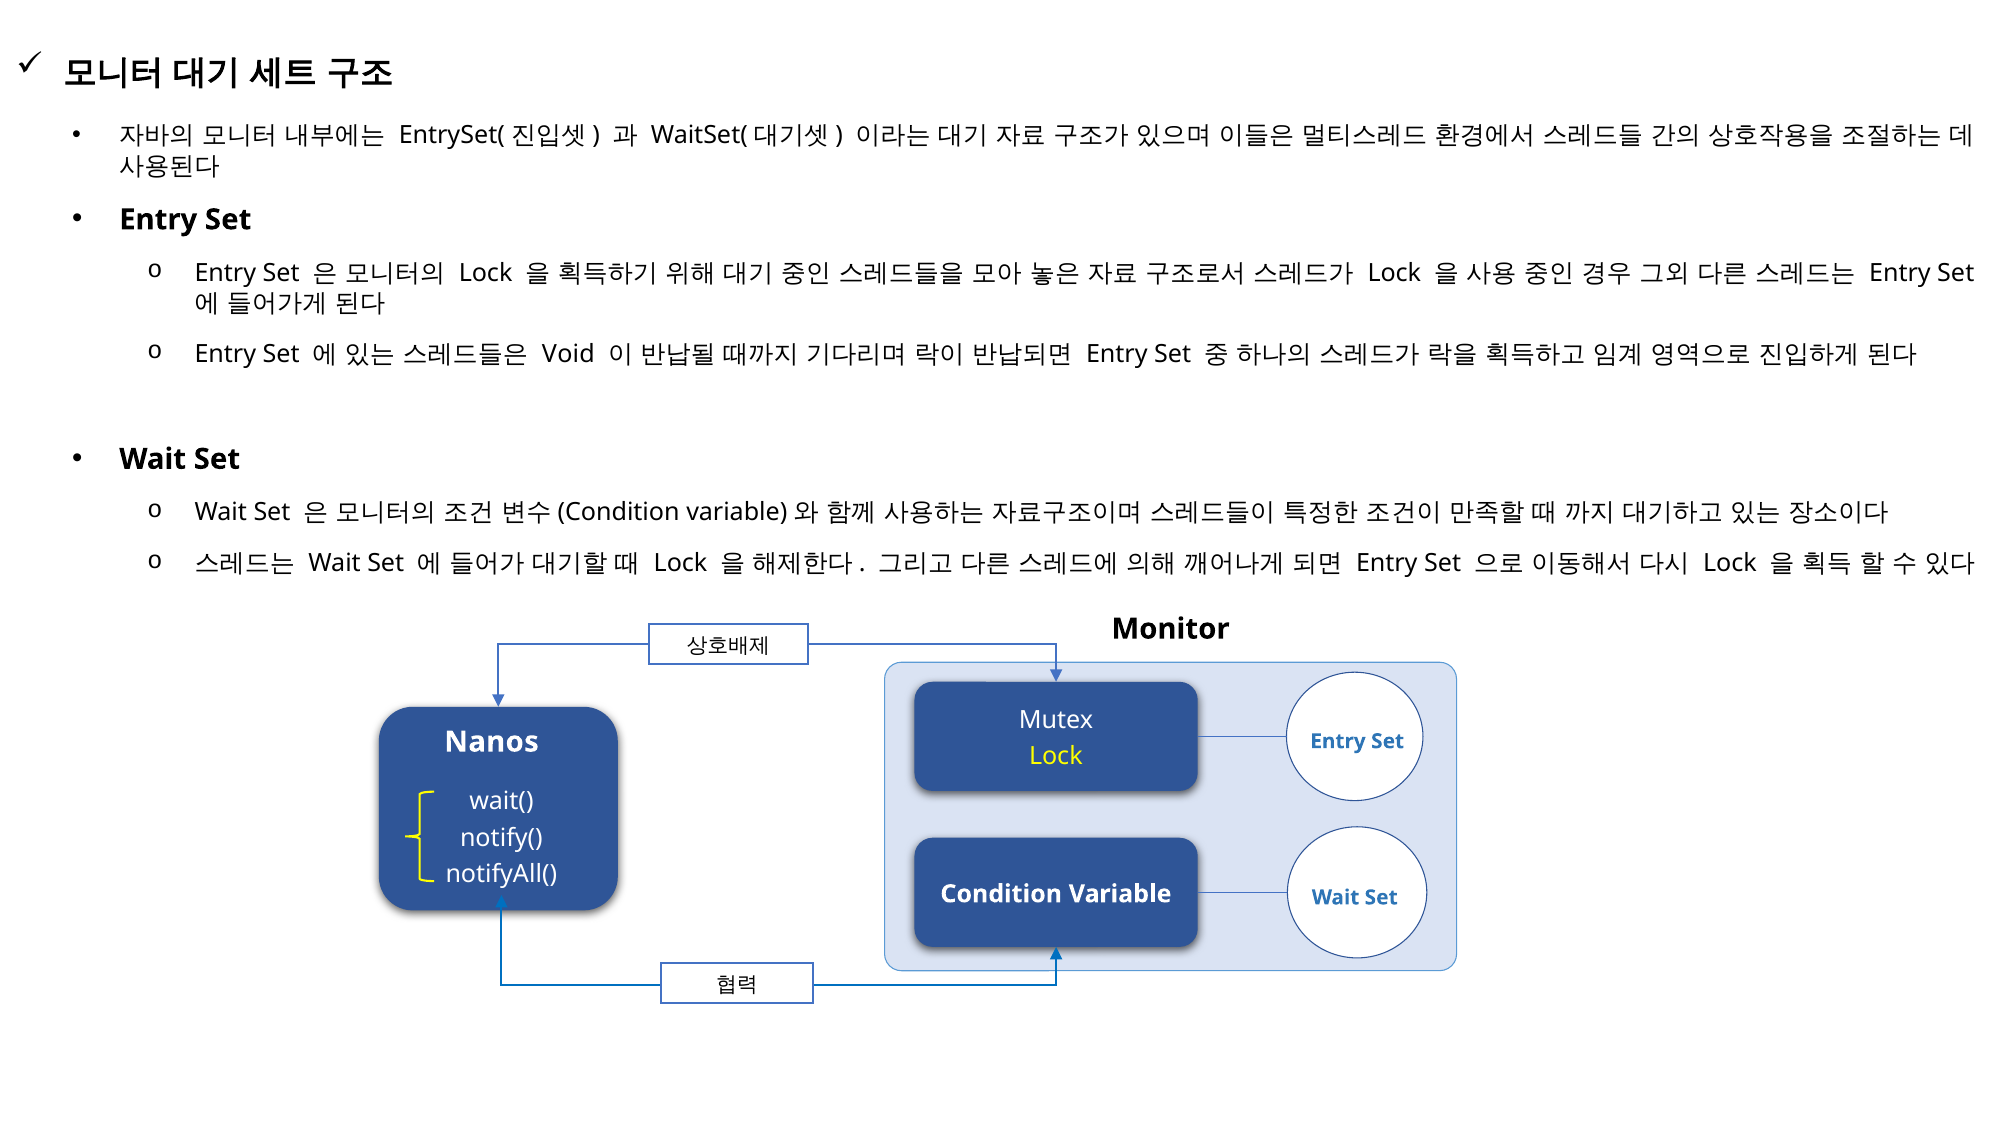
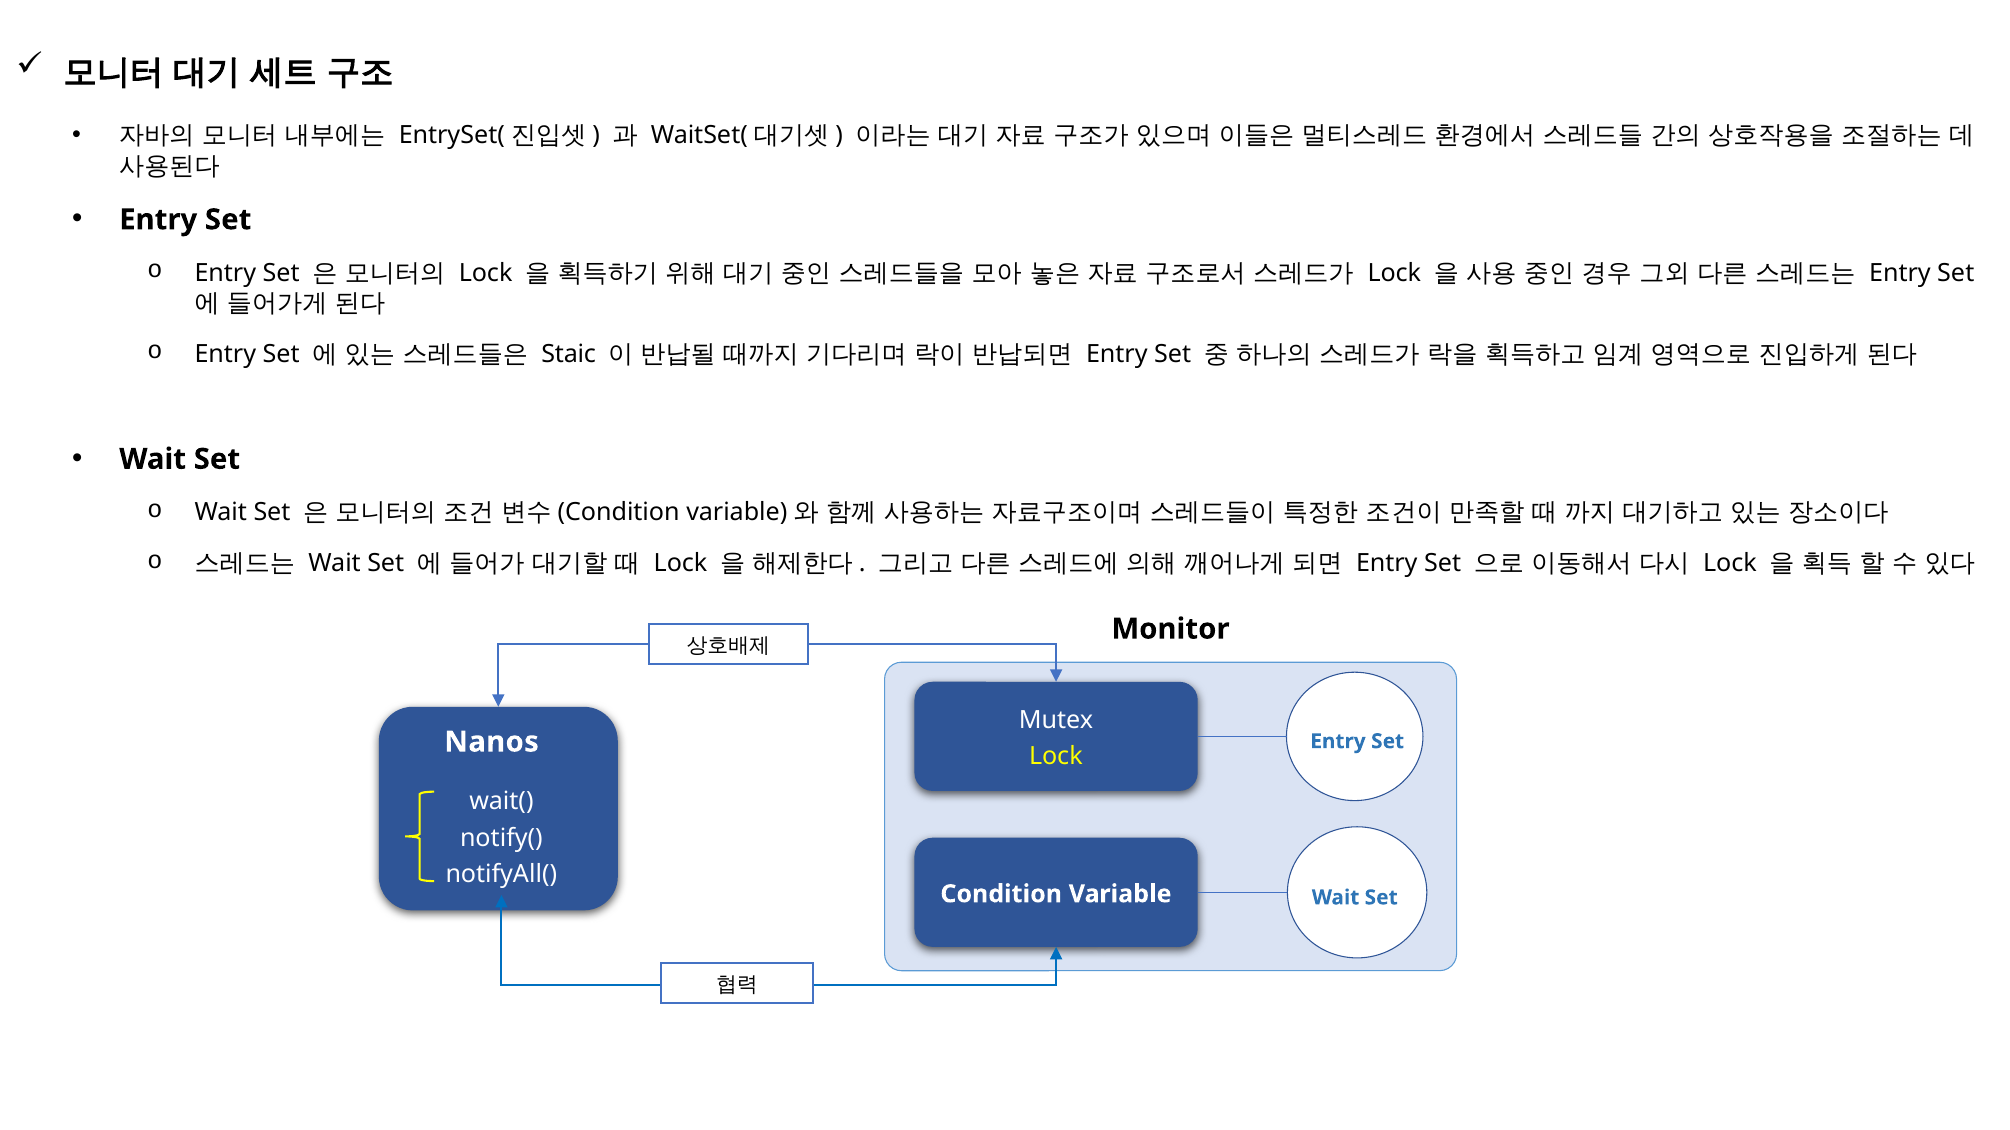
Void: Void -> Staic (569, 354)
